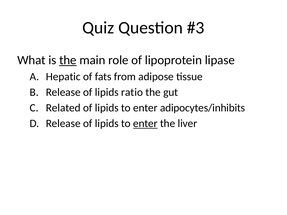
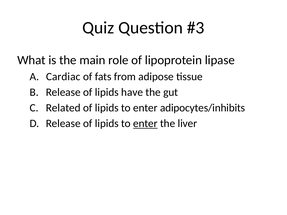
the underline: present -> none (68, 60)
Hepatic: Hepatic -> Cardiac (63, 77)
ratio: ratio -> have (132, 92)
